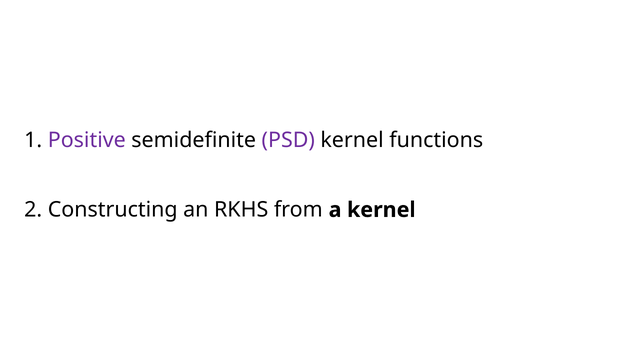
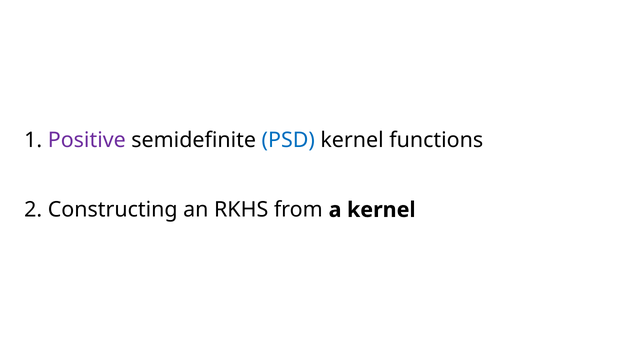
PSD colour: purple -> blue (288, 140)
